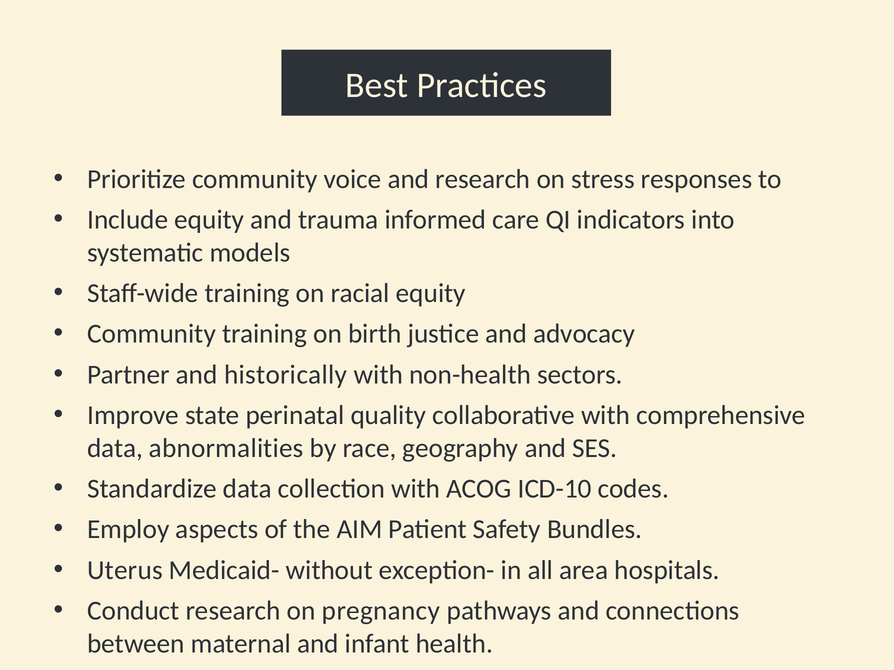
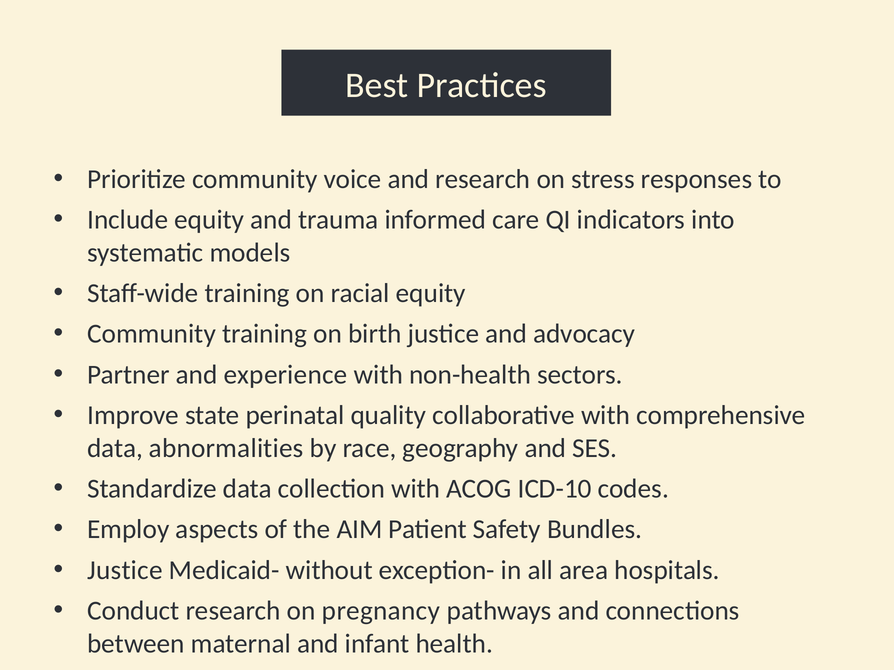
historically: historically -> experience (286, 375)
Uterus: Uterus -> Justice (125, 571)
